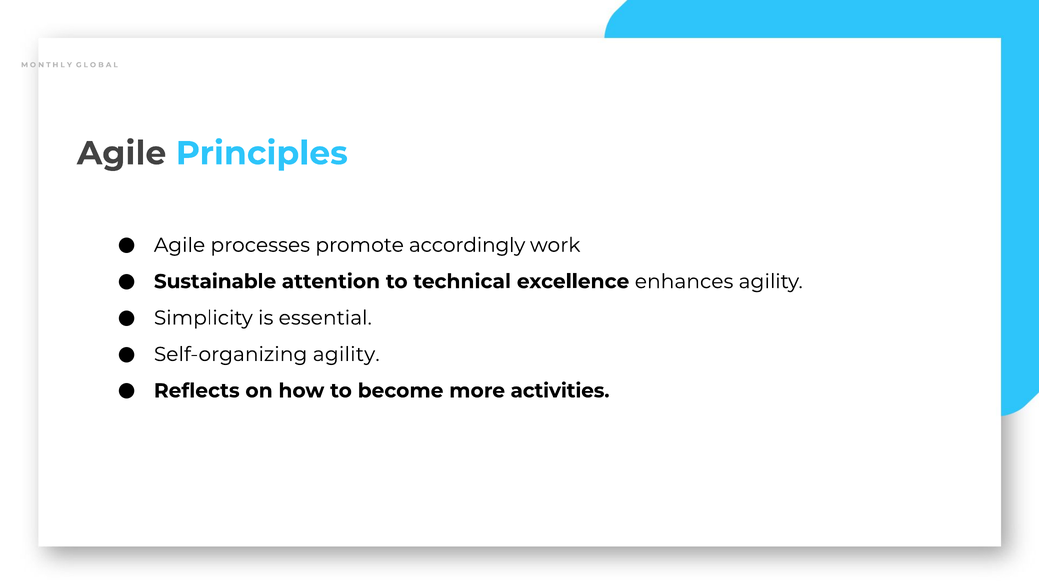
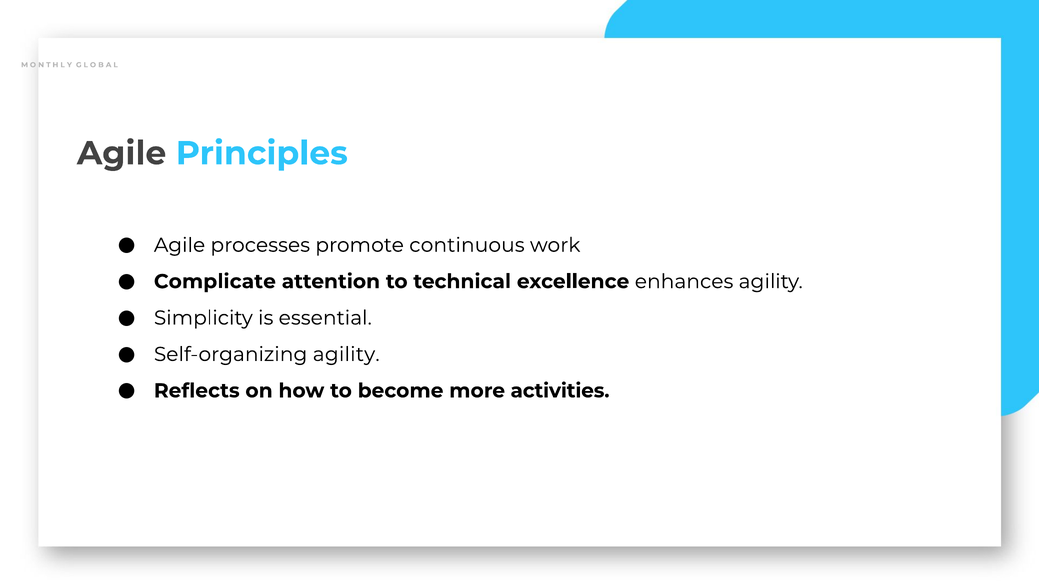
accordingly: accordingly -> continuous (467, 245)
Sustainable: Sustainable -> Complicate (215, 281)
